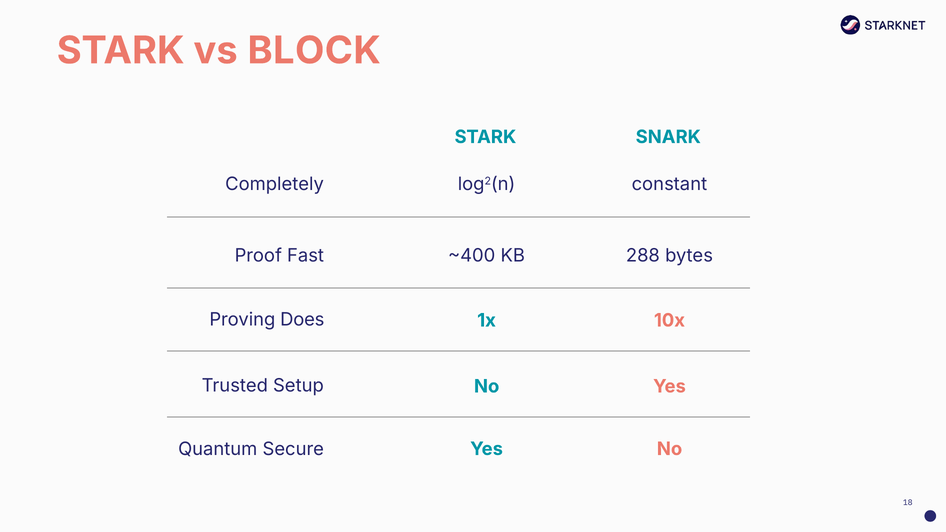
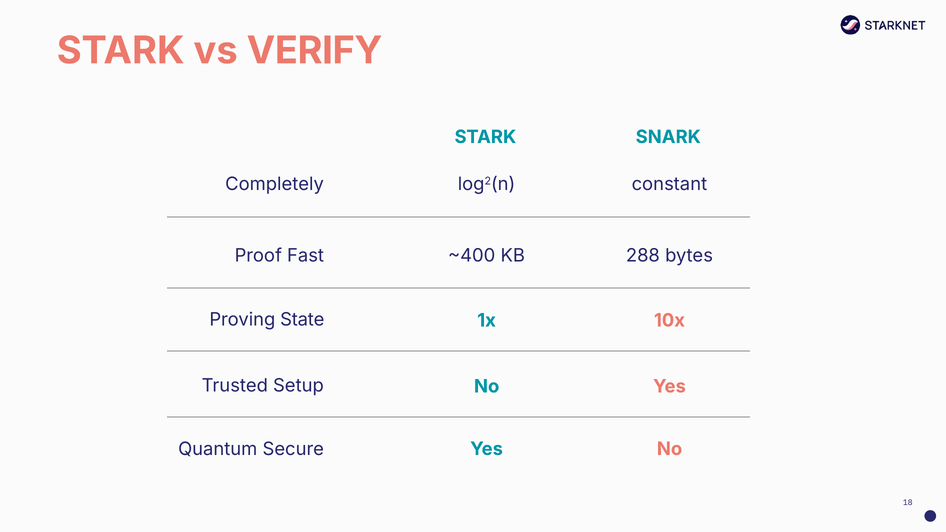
BLOCK: BLOCK -> VERIFY (315, 51)
Does: Does -> State (302, 320)
